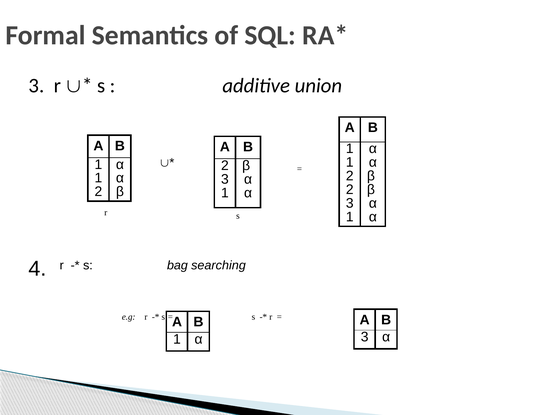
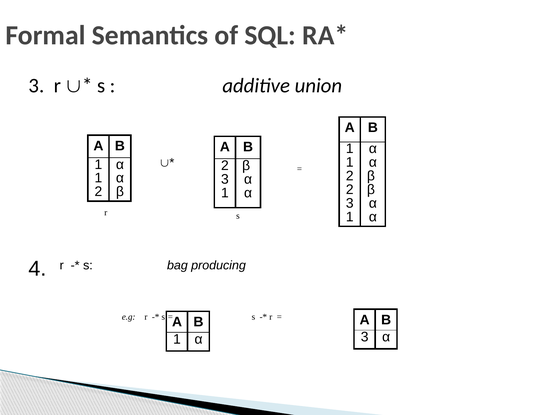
searching: searching -> producing (219, 266)
